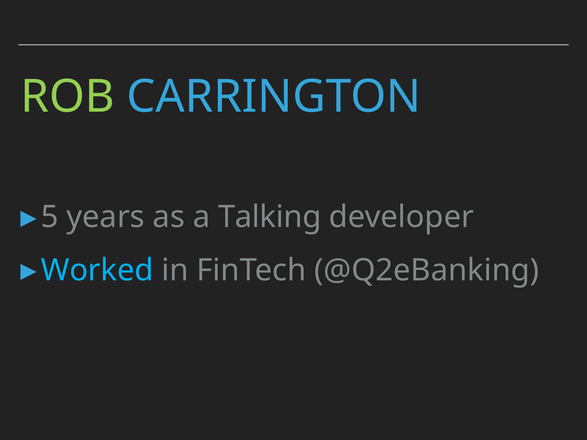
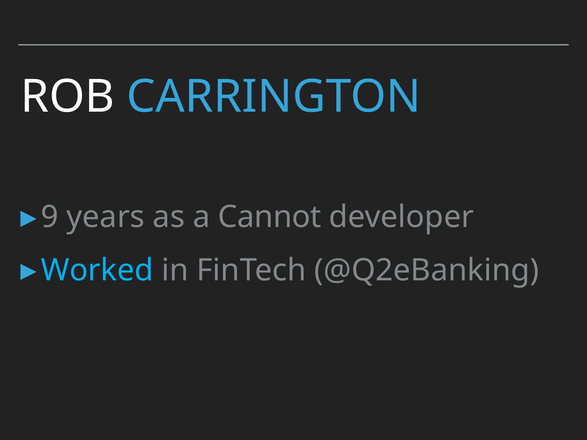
ROB colour: light green -> white (68, 97)
5: 5 -> 9 (50, 217)
Talking: Talking -> Cannot (270, 217)
